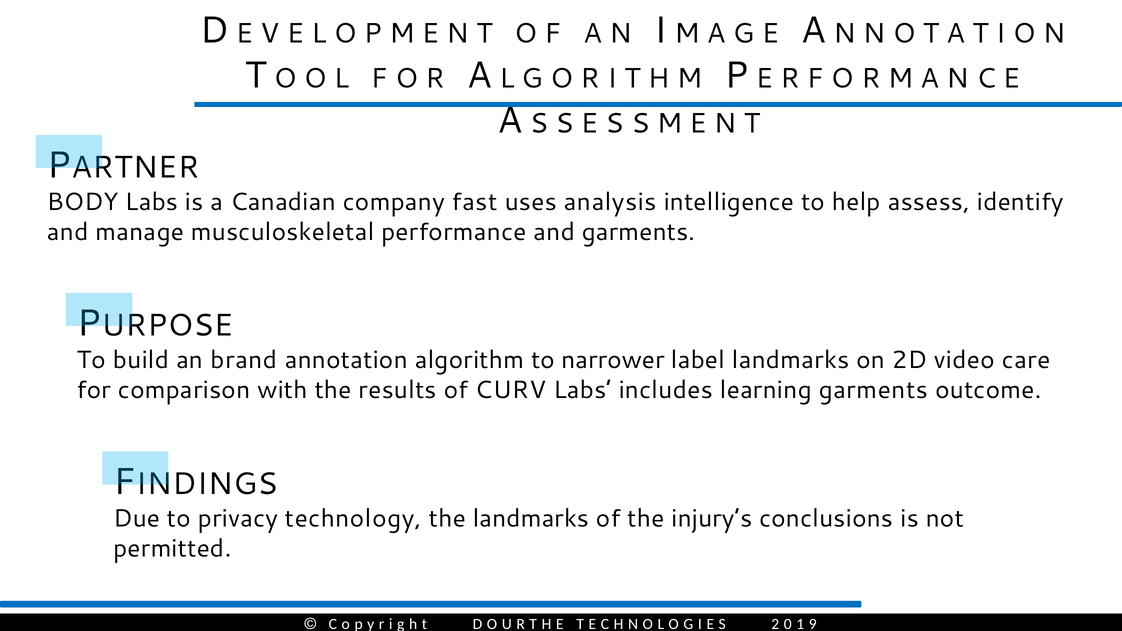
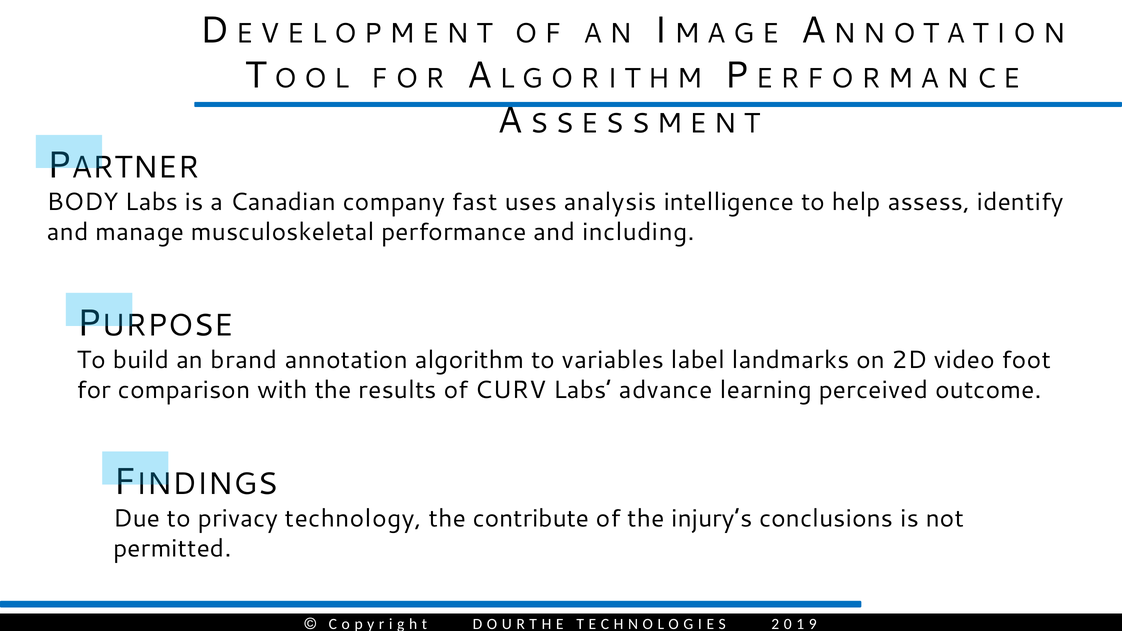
and garments: garments -> including (638, 232)
narrower: narrower -> variables (613, 360)
care: care -> foot (1026, 360)
includes: includes -> advance (666, 390)
learning garments: garments -> perceived (873, 390)
the landmarks: landmarks -> contribute (531, 519)
